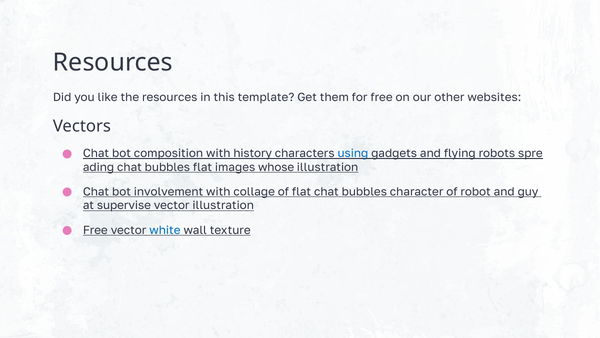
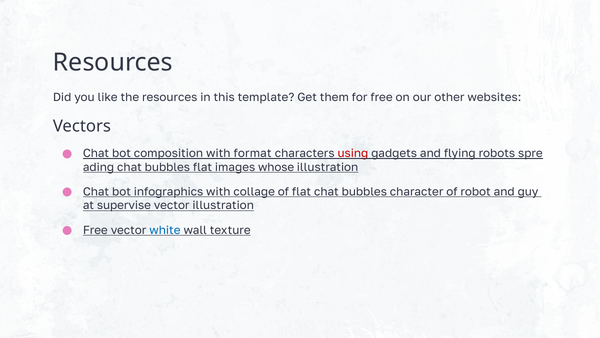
history: history -> format (253, 153)
using colour: blue -> red (353, 153)
involvement: involvement -> infographics (169, 192)
